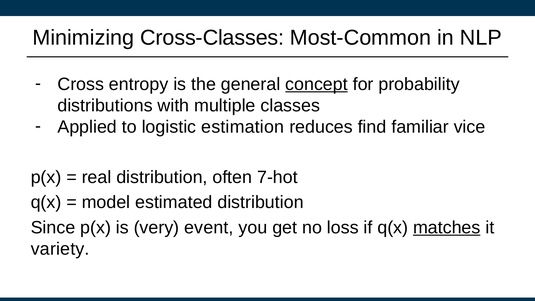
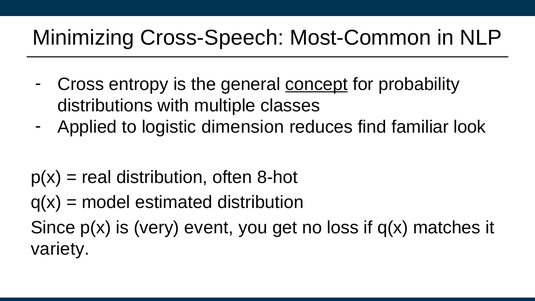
Cross-Classes: Cross-Classes -> Cross-Speech (212, 38)
estimation: estimation -> dimension (243, 127)
vice: vice -> look (470, 127)
7-hot: 7-hot -> 8-hot (277, 177)
matches underline: present -> none (447, 227)
